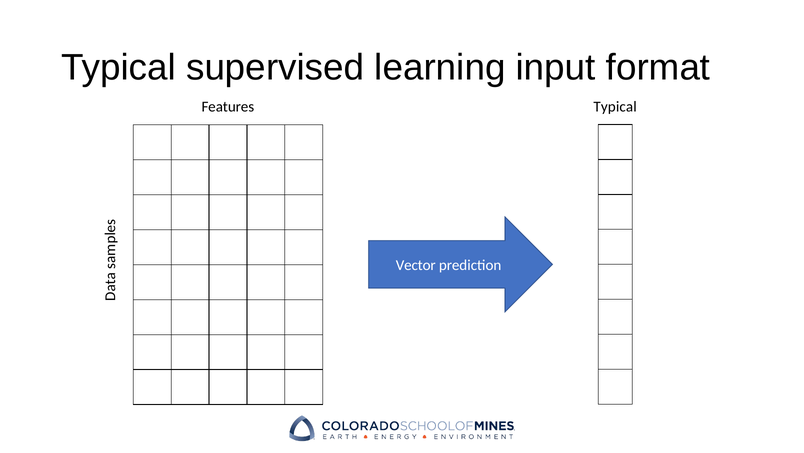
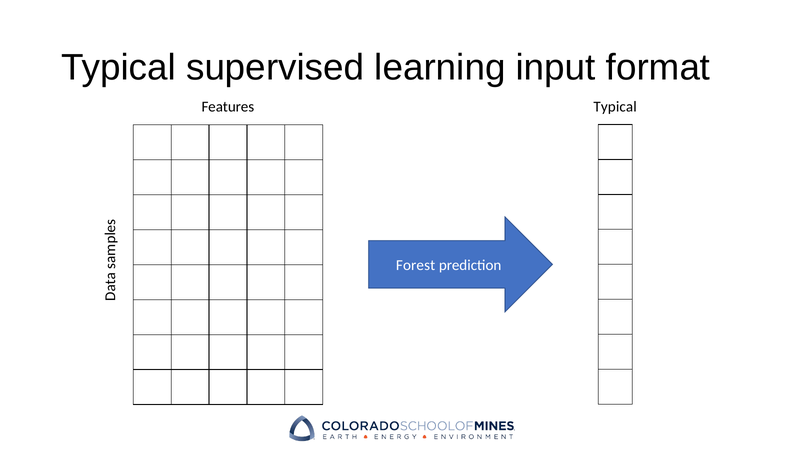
Vector: Vector -> Forest (416, 265)
